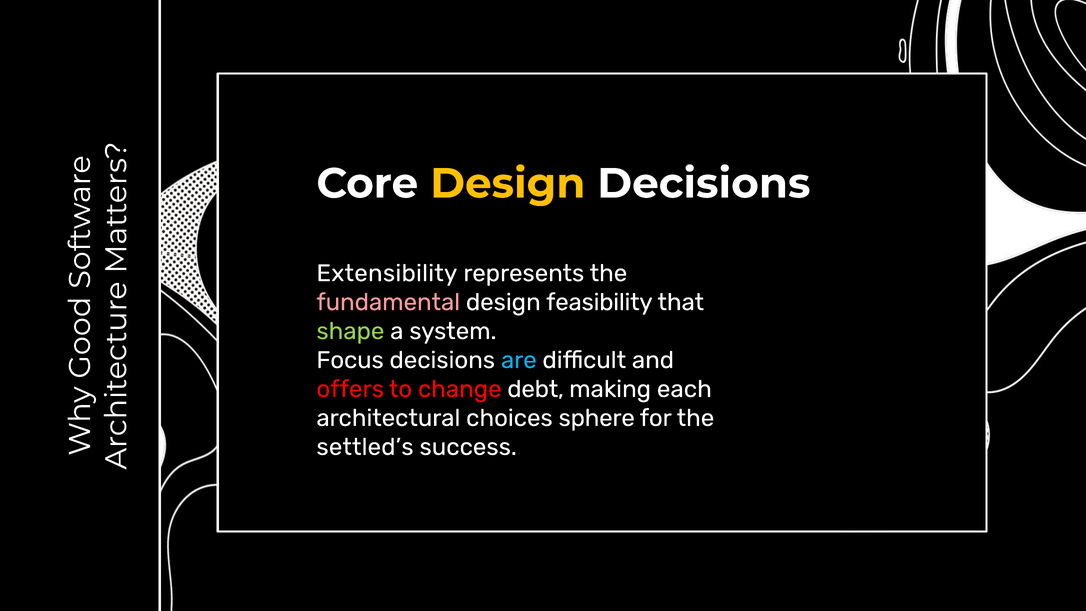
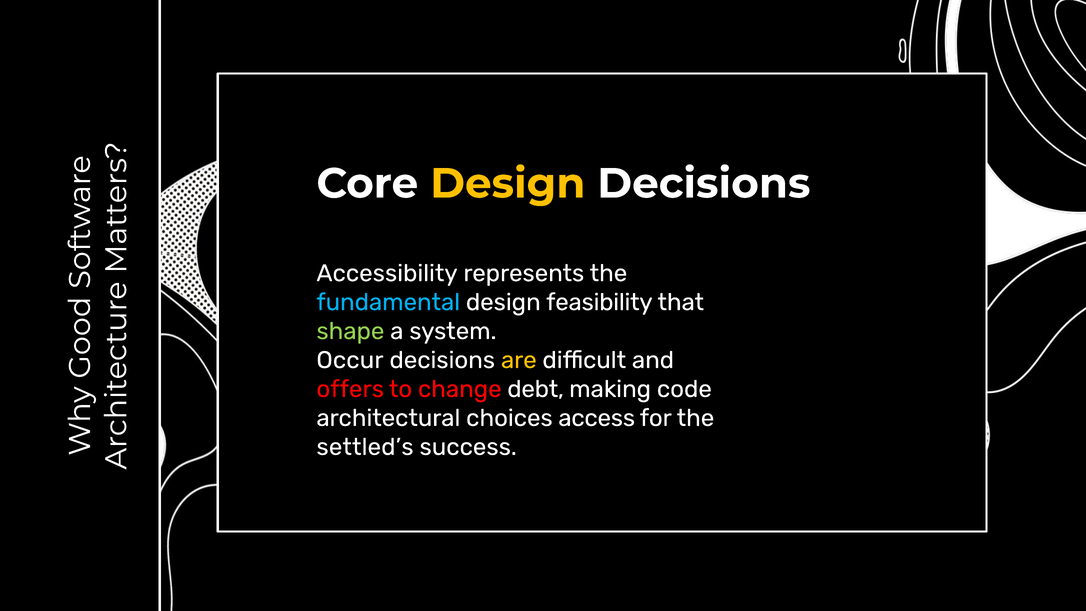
Extensibility: Extensibility -> Accessibility (387, 273)
fundamental colour: pink -> light blue (388, 302)
Focus: Focus -> Occur (350, 360)
are colour: light blue -> yellow (519, 360)
each: each -> code (684, 389)
sphere: sphere -> access (597, 418)
